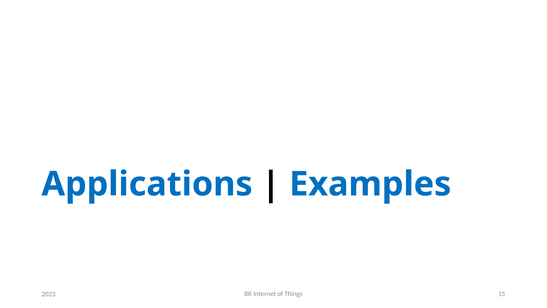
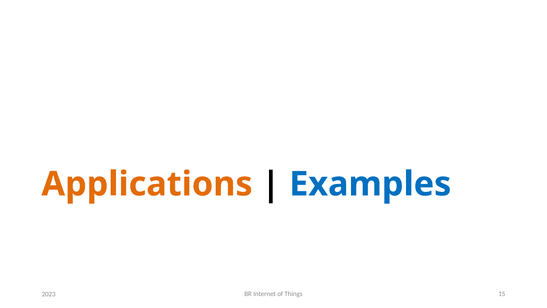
Applications colour: blue -> orange (147, 184)
